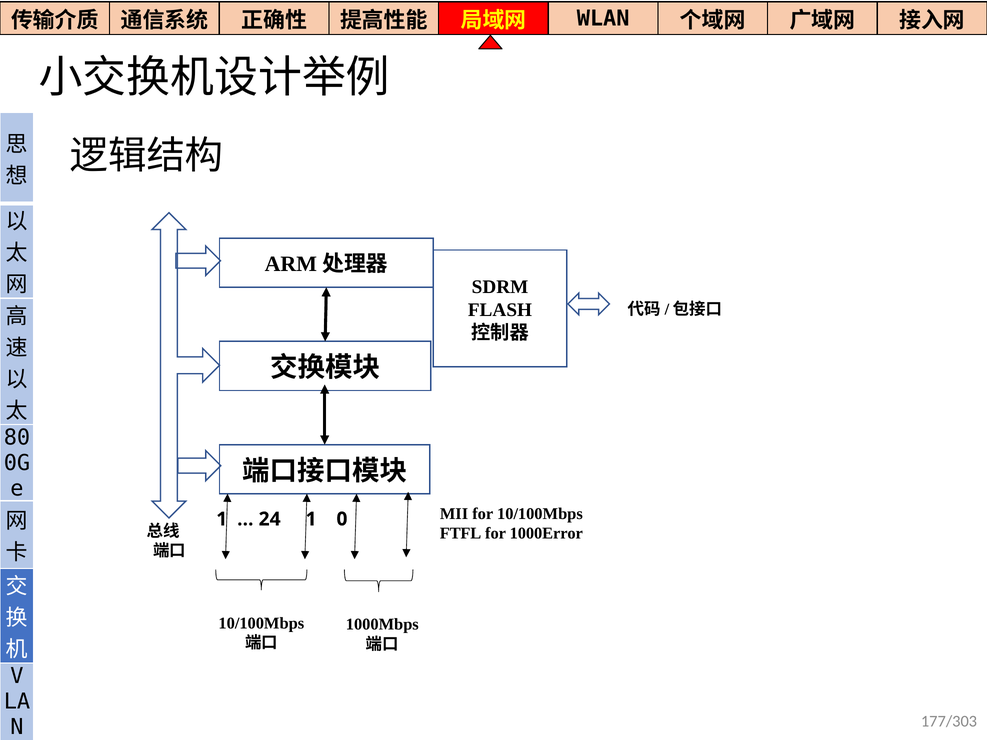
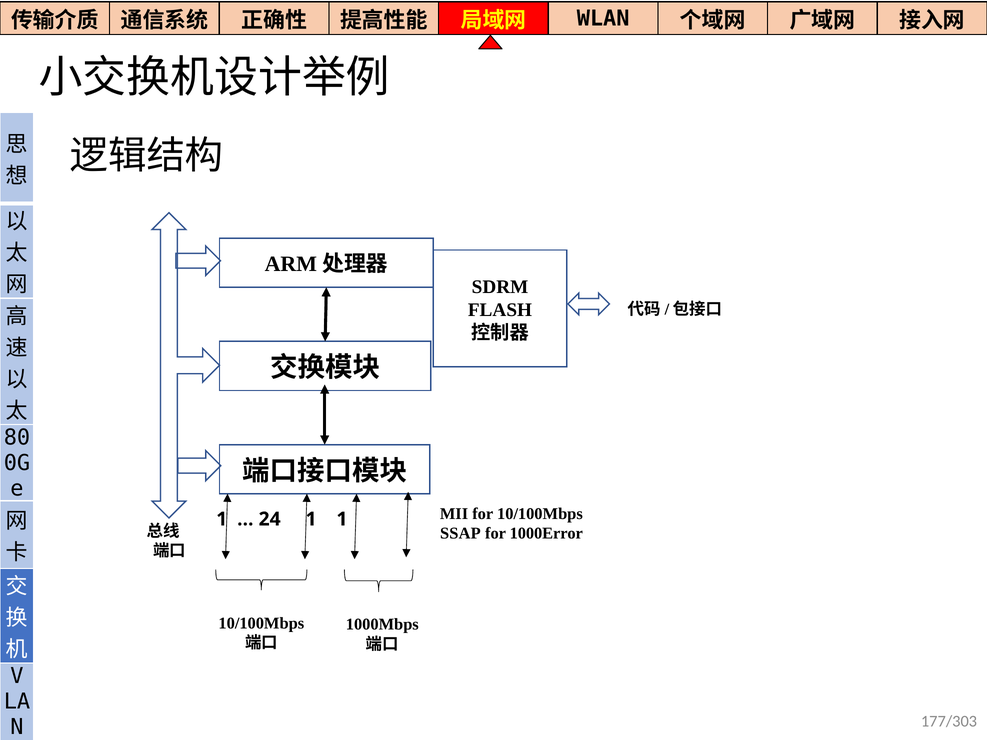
1 0: 0 -> 1 (342, 519)
FTFL: FTFL -> SSAP (460, 534)
